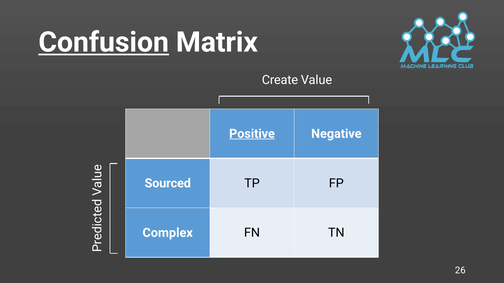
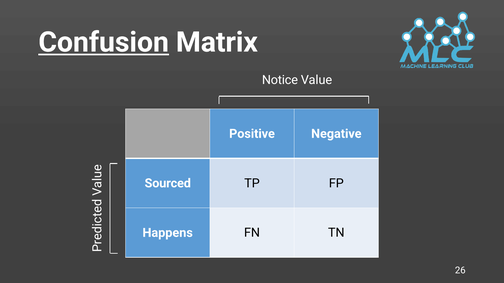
Create: Create -> Notice (280, 80)
Positive underline: present -> none (252, 134)
Complex: Complex -> Happens (168, 233)
